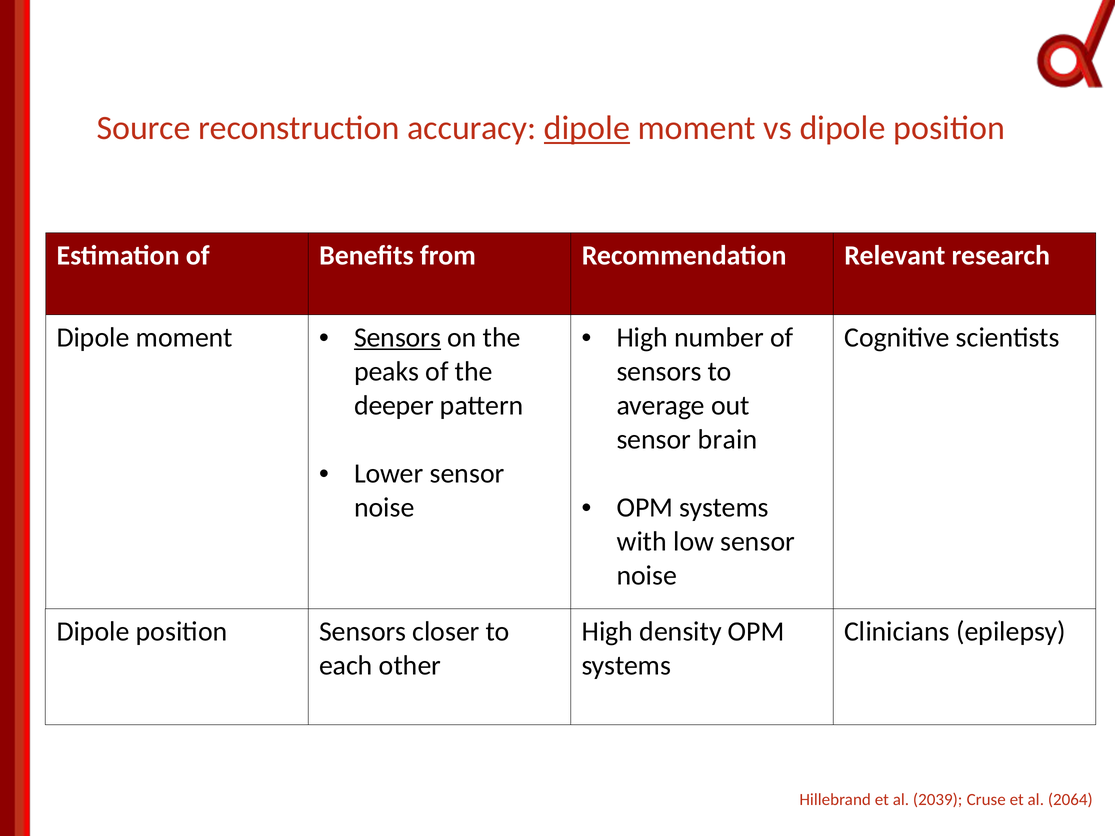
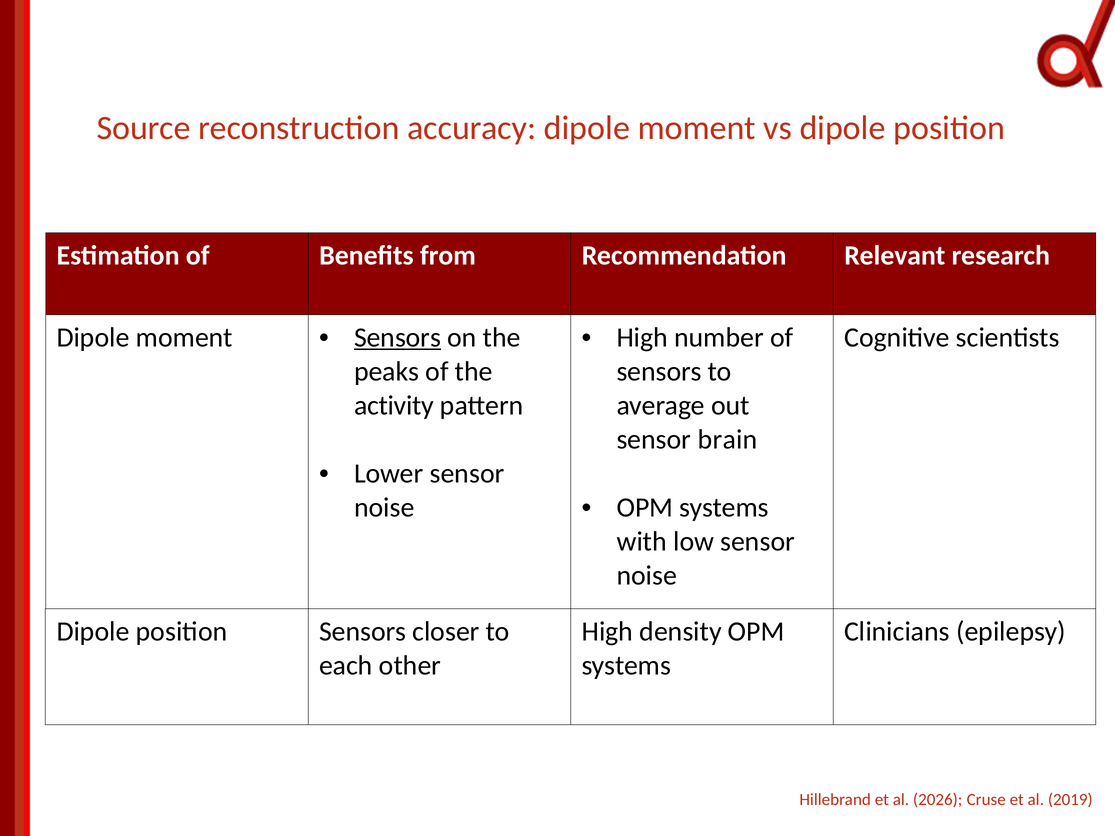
dipole underline: present -> none (587, 128)
deeper: deeper -> activity (394, 406)
2039: 2039 -> 2026 (938, 800)
2064: 2064 -> 2019 (1070, 800)
